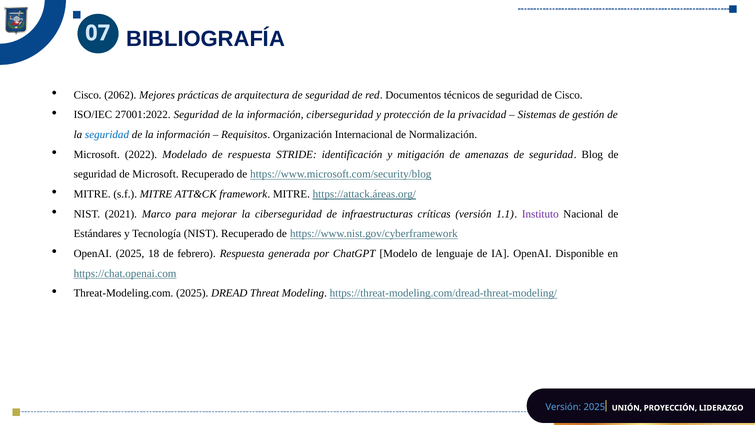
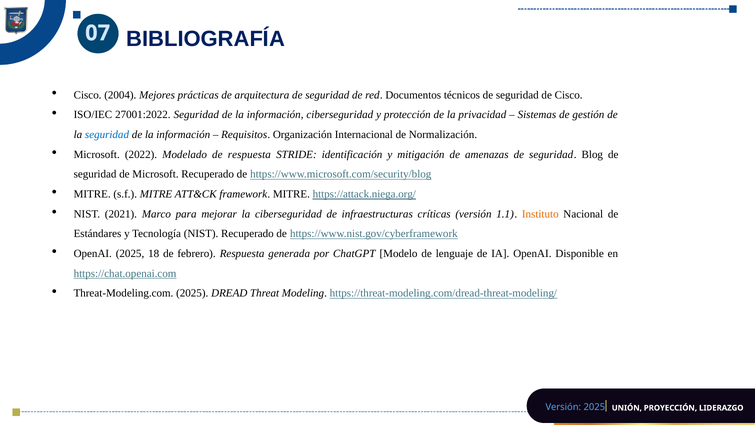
2062: 2062 -> 2004 (120, 95)
https://attack.áreas.org/: https://attack.áreas.org/ -> https://attack.niega.org/ (364, 194)
Instituto colour: purple -> orange (540, 214)
